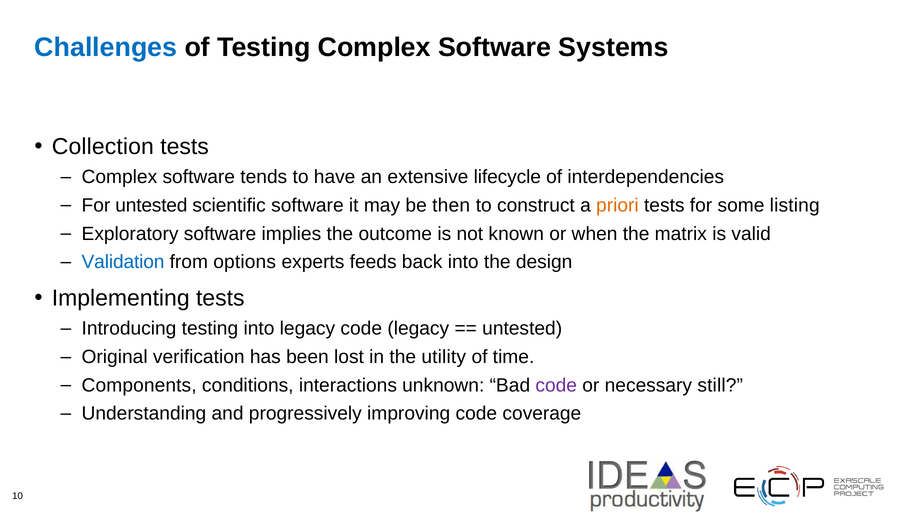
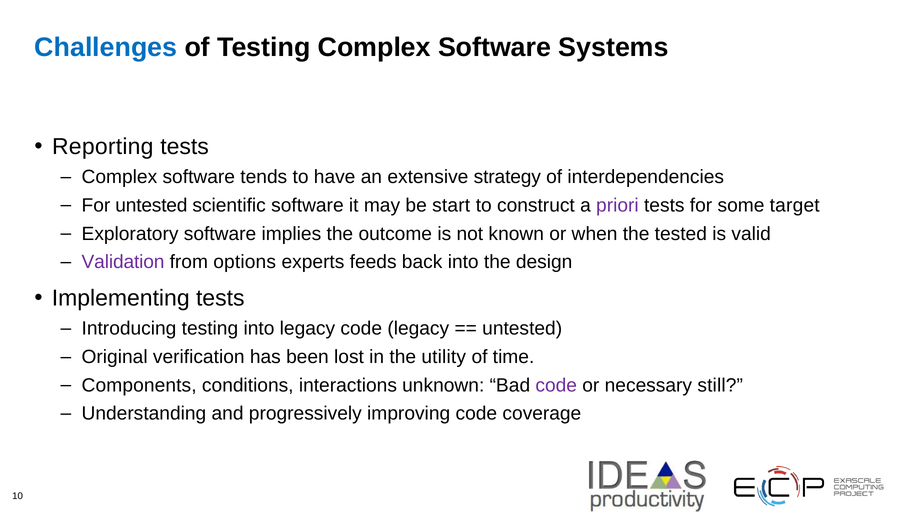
Collection: Collection -> Reporting (103, 147)
lifecycle: lifecycle -> strategy (507, 177)
then: then -> start (451, 205)
priori colour: orange -> purple (617, 205)
listing: listing -> target (795, 205)
matrix: matrix -> tested (681, 234)
Validation colour: blue -> purple (123, 262)
